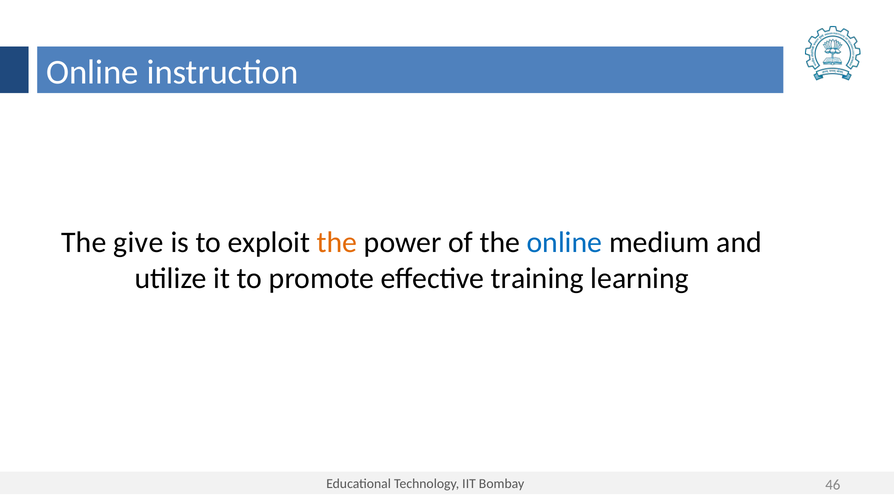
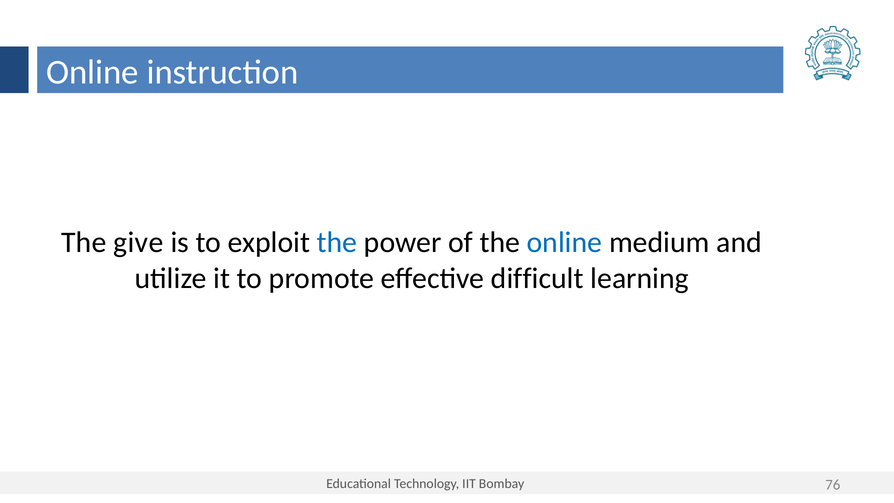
the colour: orange -> blue (337, 242)
training: training -> difficult (537, 278)
46: 46 -> 76 (833, 485)
